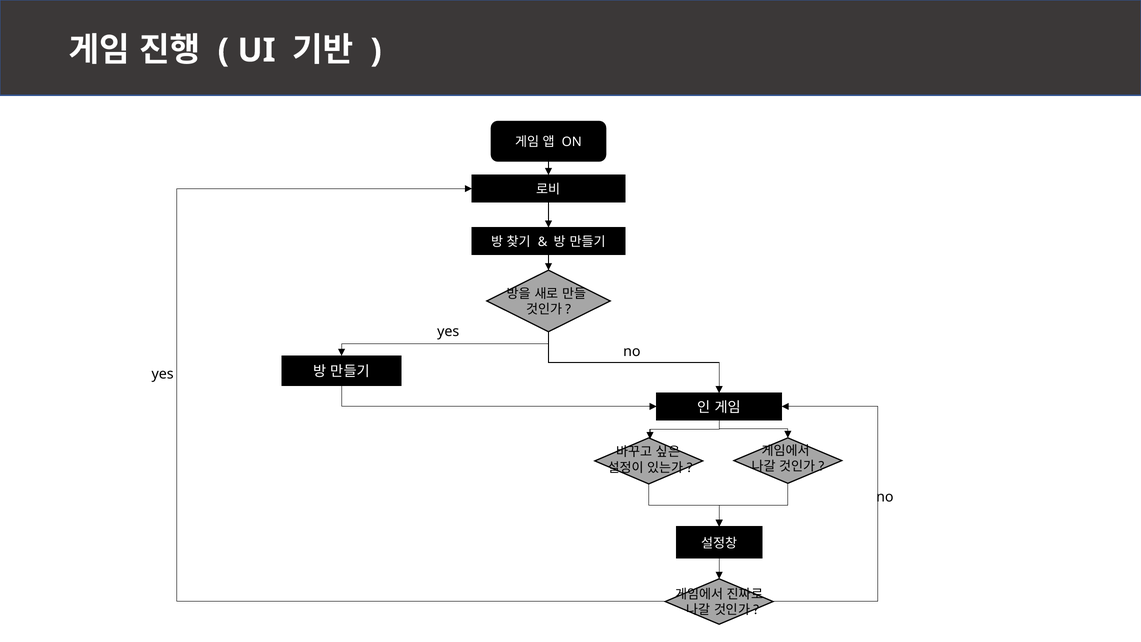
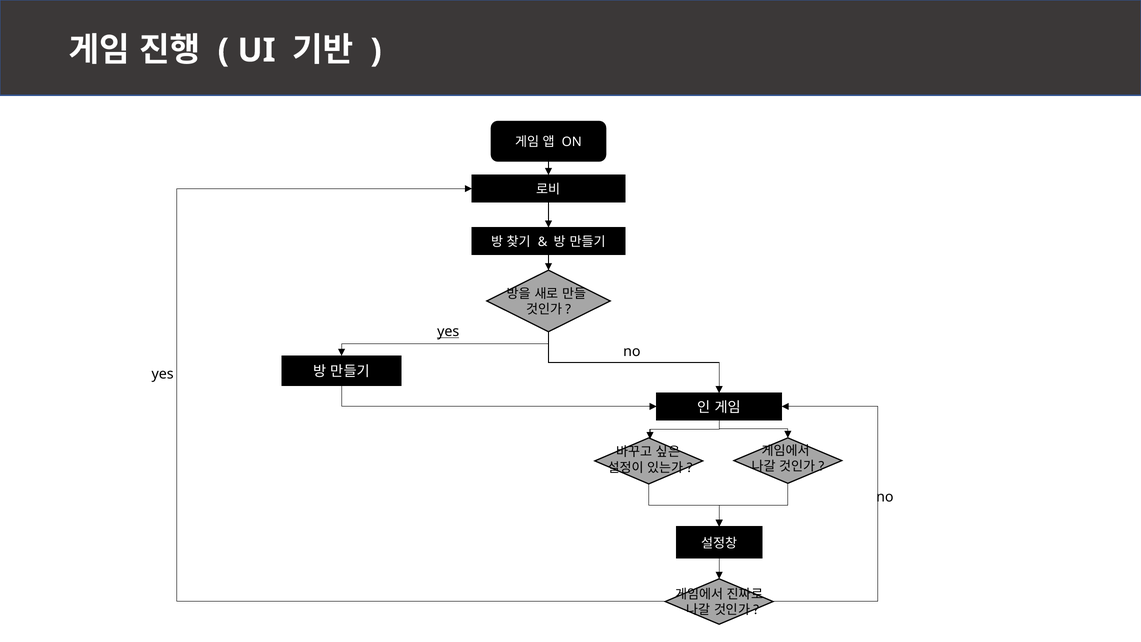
yes underline: none -> present (448, 331)
